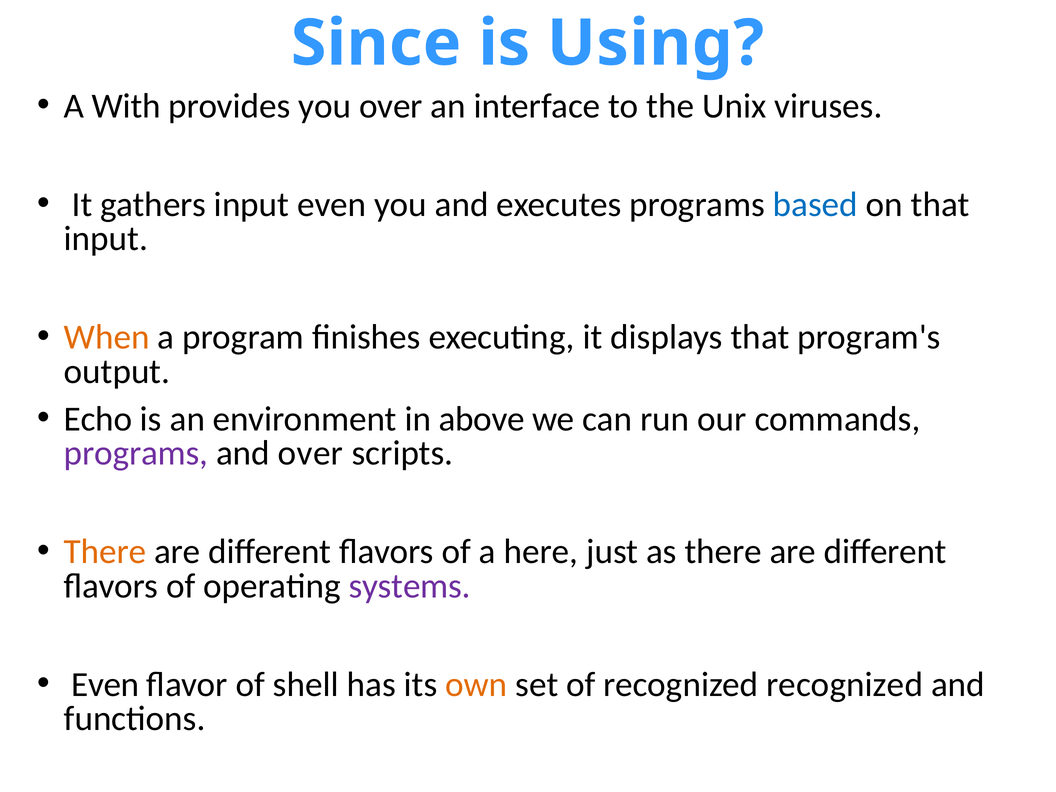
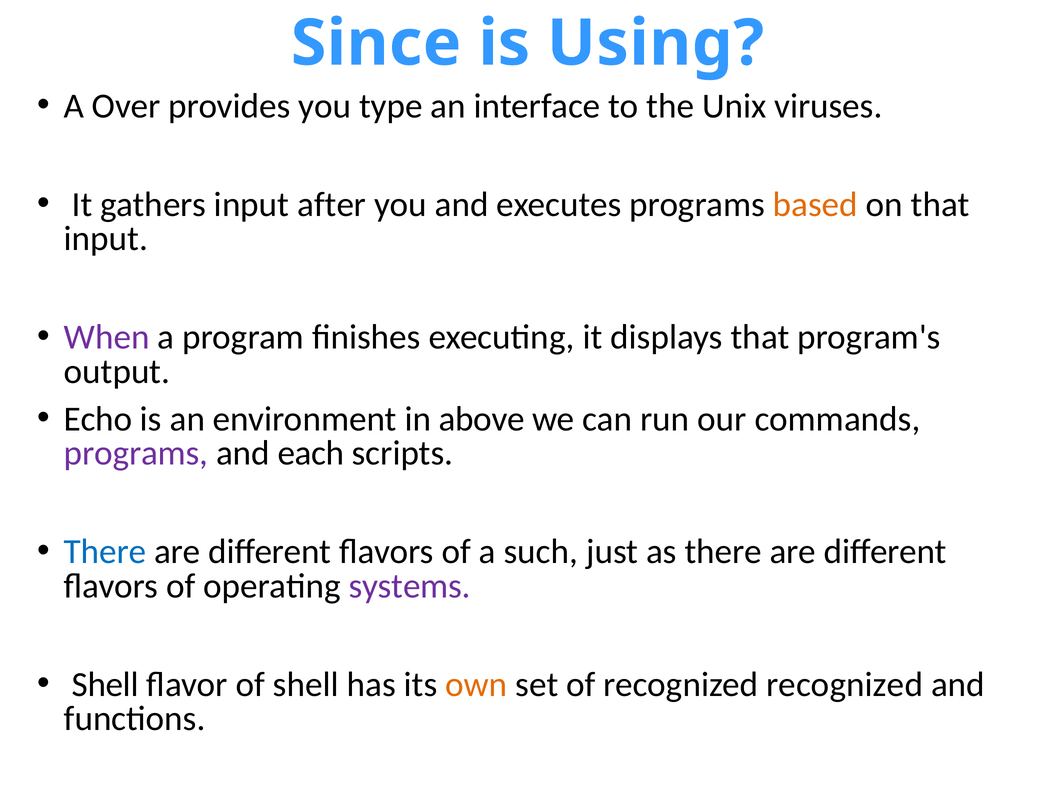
With: With -> Over (126, 106)
you over: over -> type (391, 106)
input even: even -> after (332, 205)
based colour: blue -> orange (815, 205)
When colour: orange -> purple (107, 337)
and over: over -> each (311, 453)
There colour: orange -> blue (105, 552)
here: here -> such (541, 552)
Even: Even -> Shell (105, 685)
